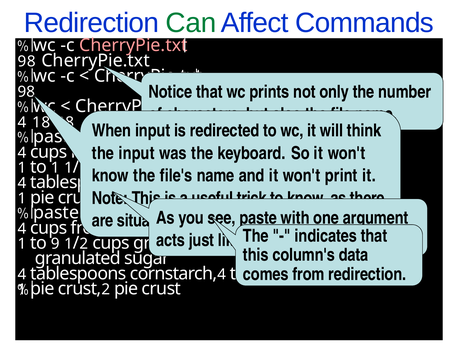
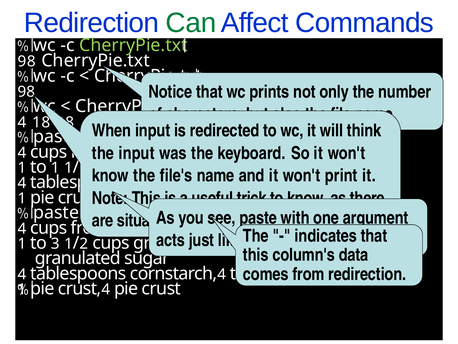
CherryPie.txt colour: pink -> light green (133, 45)
9: 9 -> 3 (55, 244)
crust 2: 2 -> 4 (106, 289)
